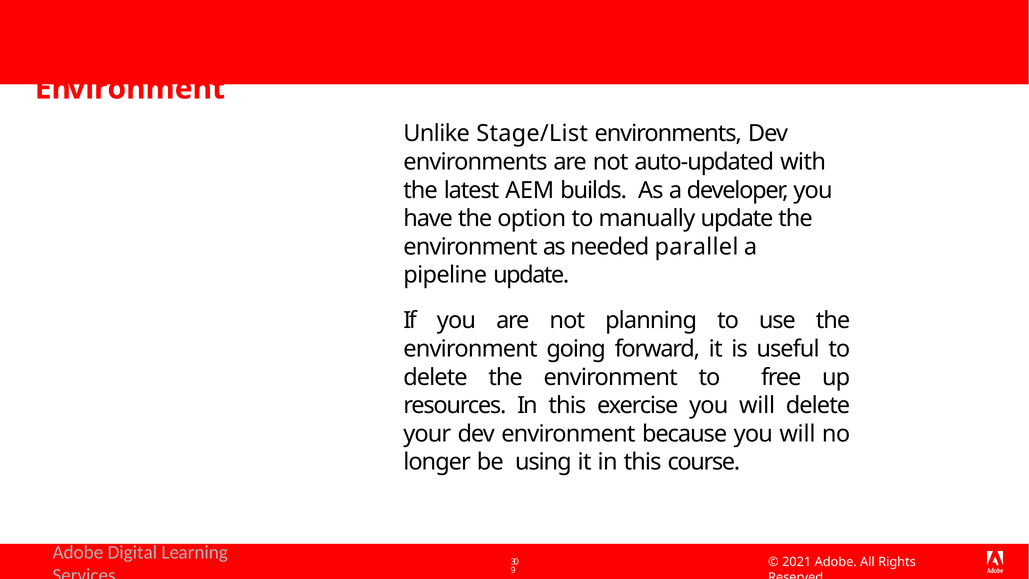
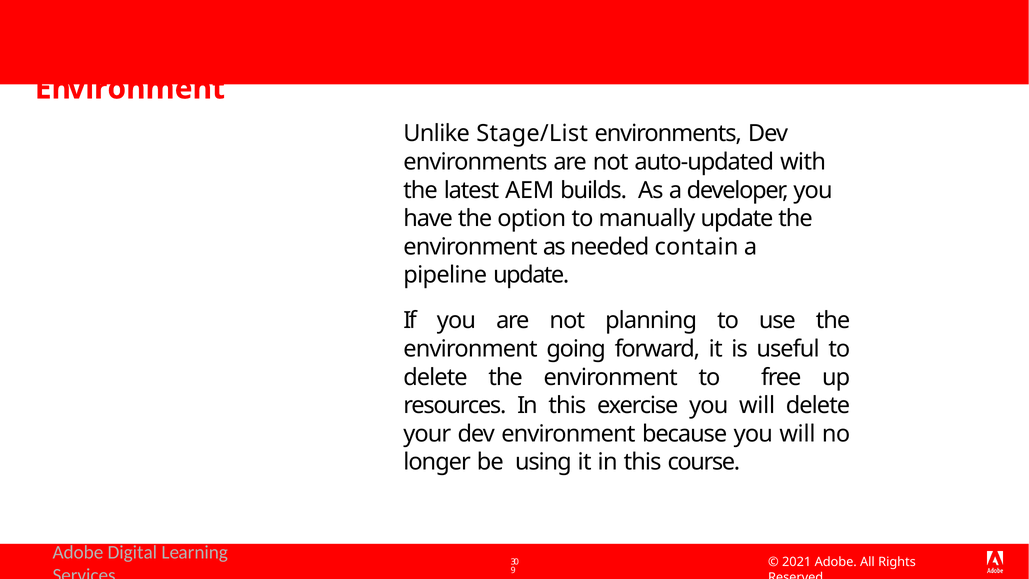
parallel: parallel -> contain (697, 247)
